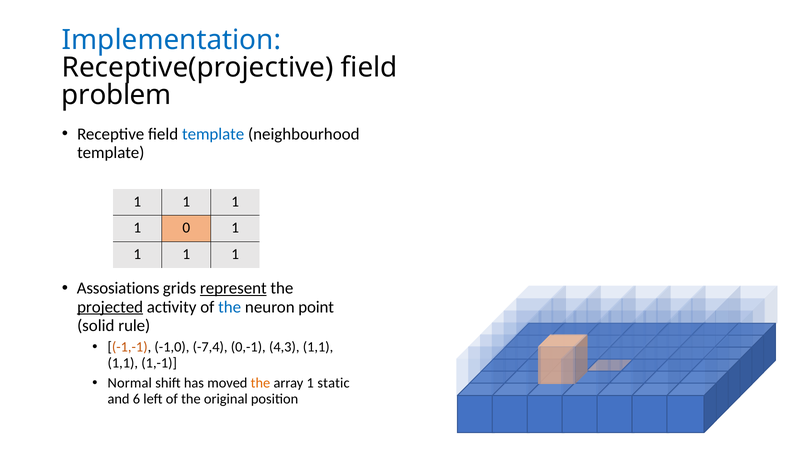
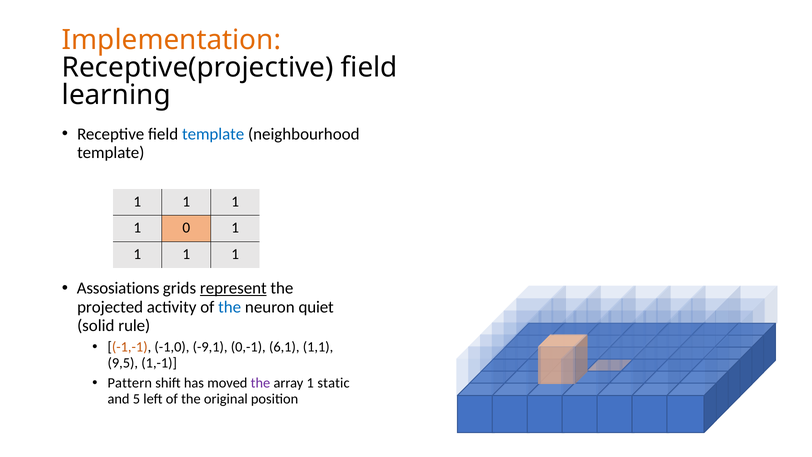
Implementation colour: blue -> orange (171, 40)
problem: problem -> learning (116, 95)
projected underline: present -> none (110, 307)
point: point -> quiet (316, 307)
-7,4: -7,4 -> -9,1 (210, 347)
4,3: 4,3 -> 6,1 (284, 347)
1,1: 1,1 -> 9,5 (123, 363)
Normal: Normal -> Pattern (130, 383)
the colour: orange -> purple (260, 383)
6: 6 -> 5 (136, 399)
